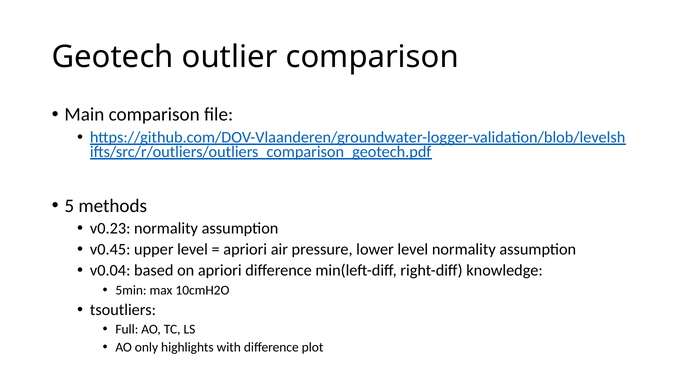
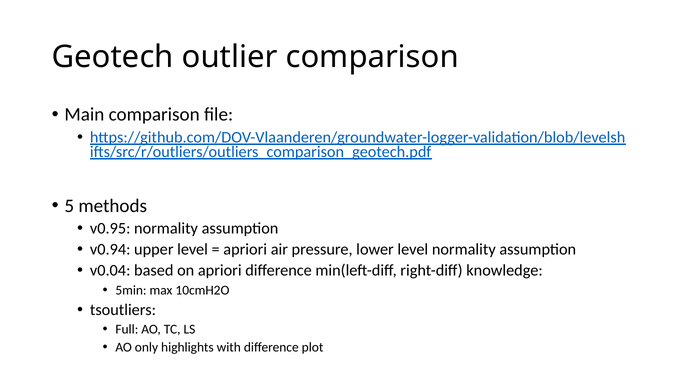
v0.23: v0.23 -> v0.95 (110, 228)
v0.45: v0.45 -> v0.94 (110, 249)
